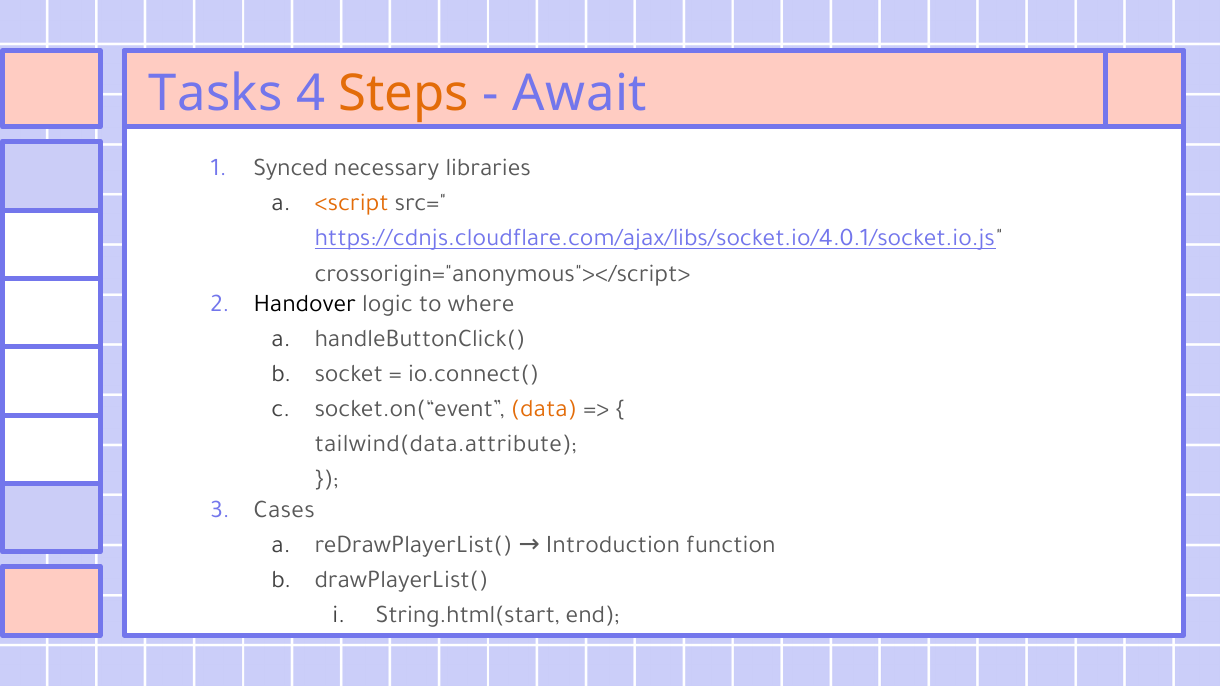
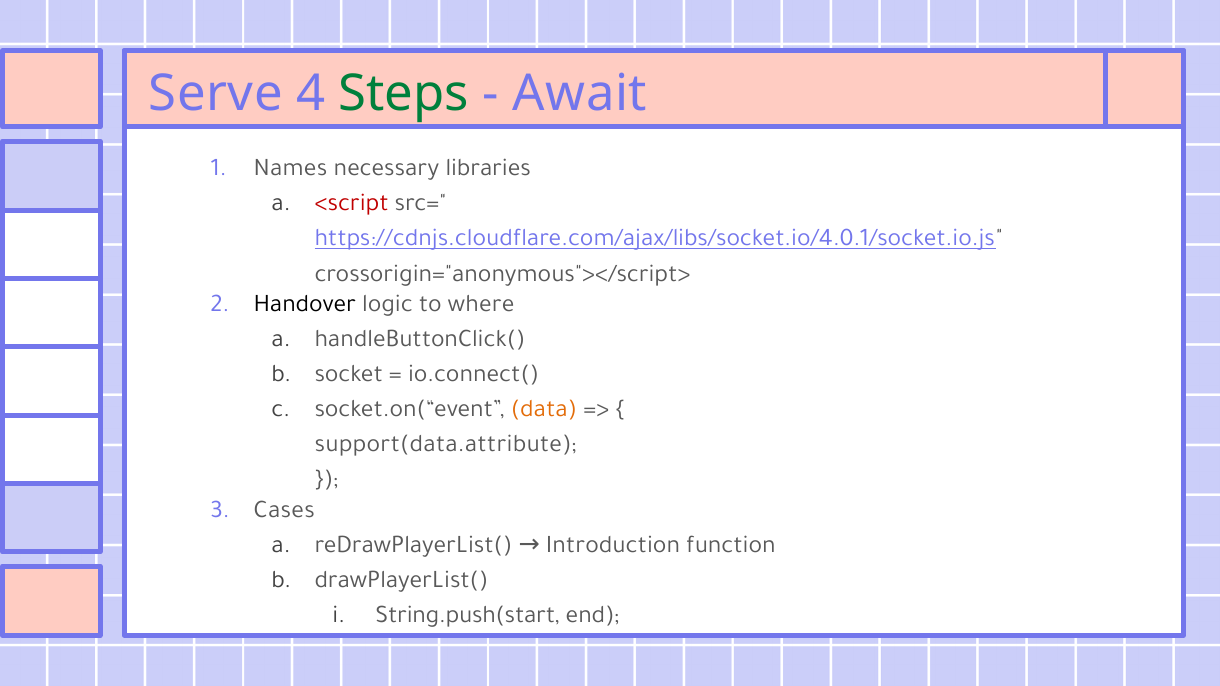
Tasks: Tasks -> Serve (216, 94)
Steps colour: orange -> green (404, 94)
Synced: Synced -> Names (290, 168)
<script colour: orange -> red (352, 203)
tailwind(data.attribute: tailwind(data.attribute -> support(data.attribute (446, 443)
String.html(start: String.html(start -> String.push(start (468, 614)
